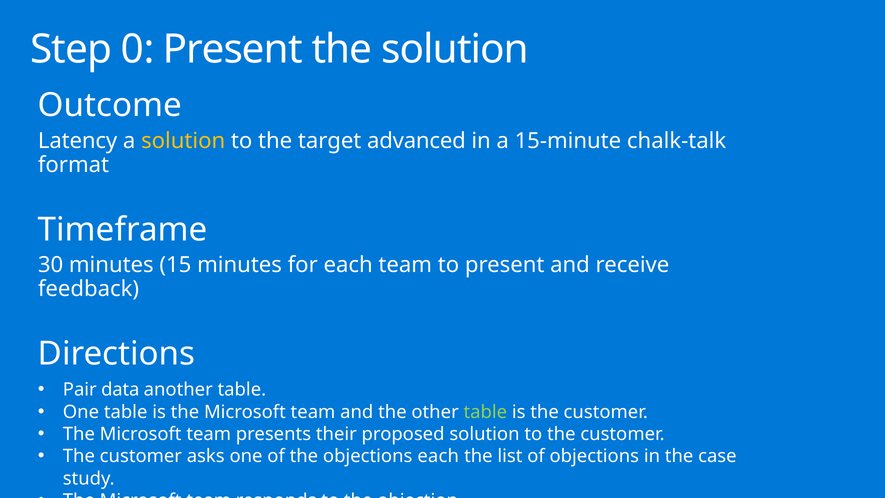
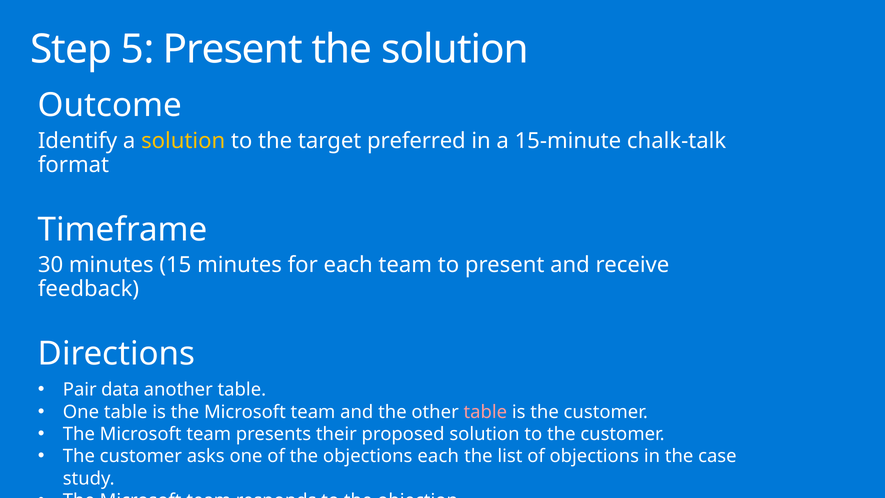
0: 0 -> 5 (138, 49)
Latency: Latency -> Identify (78, 141)
advanced: advanced -> preferred (416, 141)
table colour: light green -> pink (485, 412)
